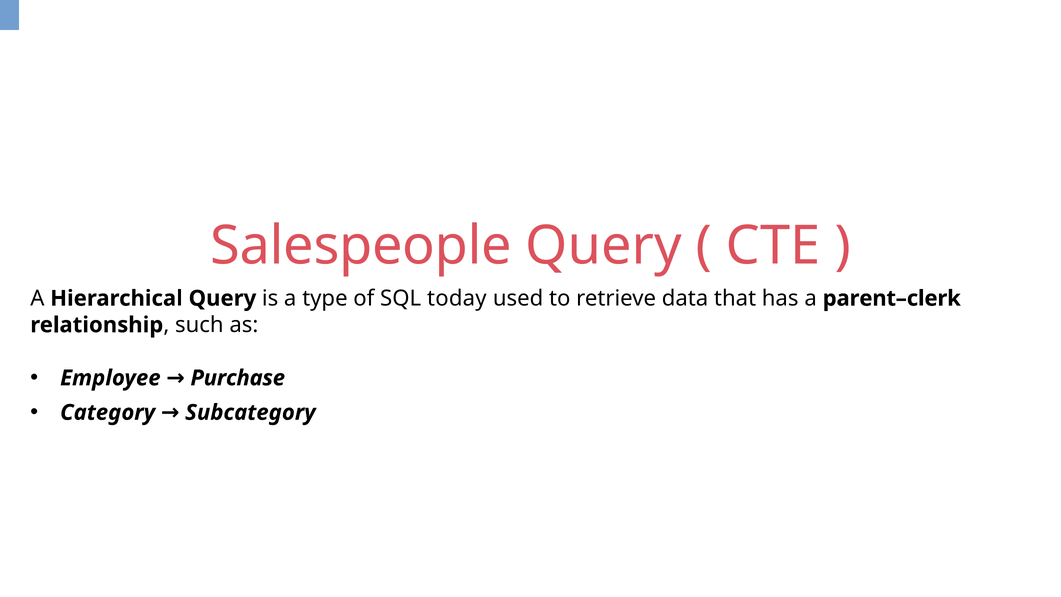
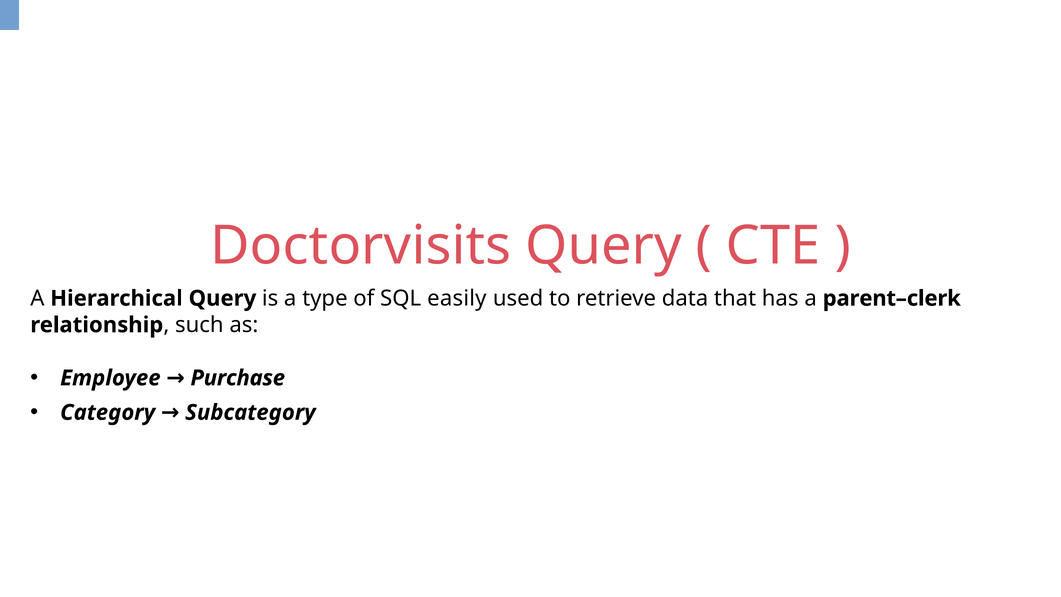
Salespeople: Salespeople -> Doctorvisits (361, 246)
today: today -> easily (457, 298)
